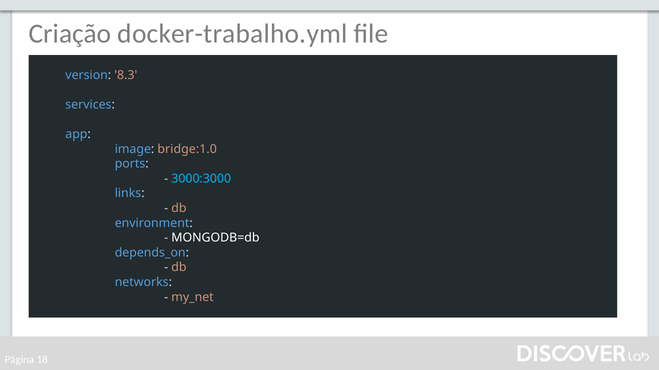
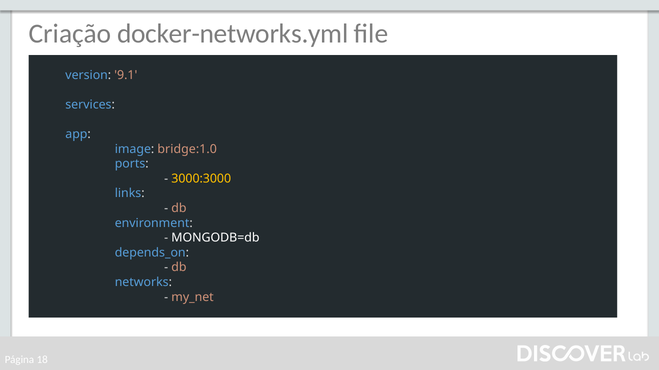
docker-trabalho.yml: docker-trabalho.yml -> docker-networks.yml (233, 34)
8.3: 8.3 -> 9.1 (126, 75)
3000:3000 colour: light blue -> yellow (201, 179)
